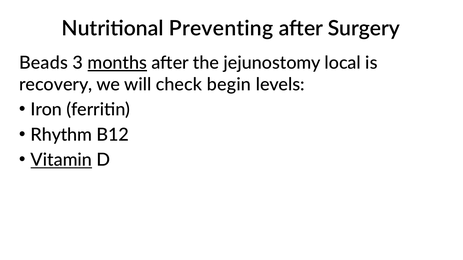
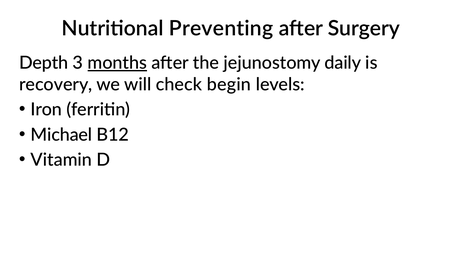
Beads: Beads -> Depth (44, 63)
local: local -> daily (343, 63)
Rhythm: Rhythm -> Michael (61, 135)
Vitamin underline: present -> none (61, 160)
